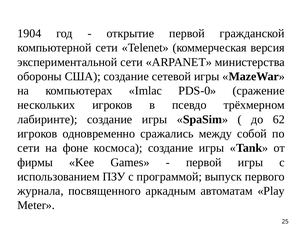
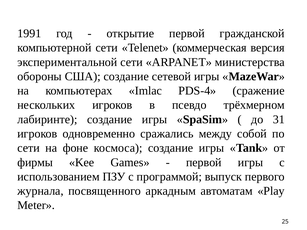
1904: 1904 -> 1991 (29, 33)
PDS-0: PDS-0 -> PDS-4 (197, 91)
62: 62 -> 31 (279, 119)
